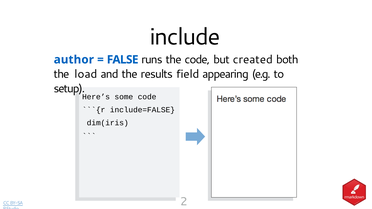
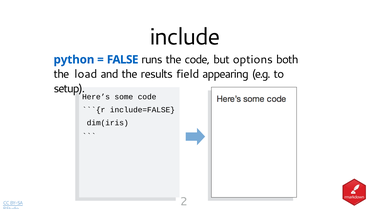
author: author -> python (74, 60)
created: created -> options (253, 60)
